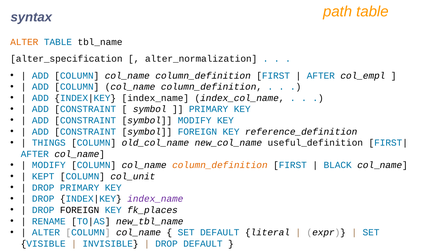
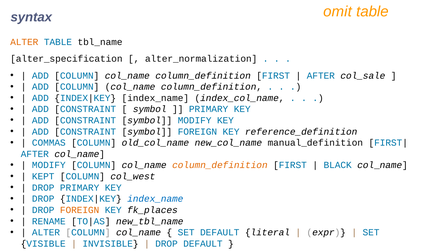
path: path -> omit (337, 12)
col_empl: col_empl -> col_sale (363, 76)
THINGS: THINGS -> COMMAS (49, 143)
useful_definition: useful_definition -> manual_definition (315, 143)
col_unit: col_unit -> col_west (133, 176)
index_name colour: purple -> blue (155, 199)
FOREIGN colour: black -> orange (80, 210)
